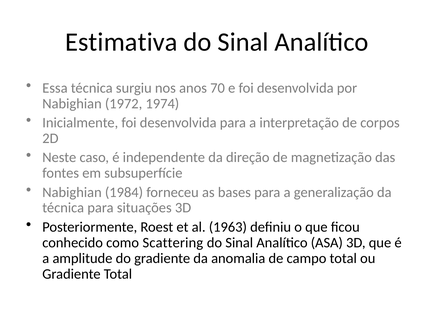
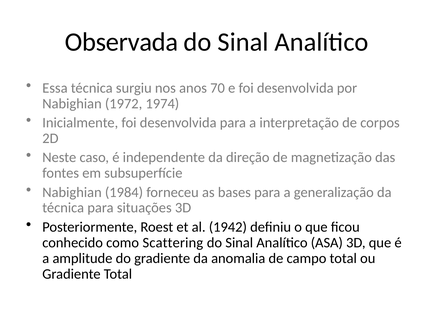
Estimativa: Estimativa -> Observada (122, 42)
1963: 1963 -> 1942 (228, 227)
